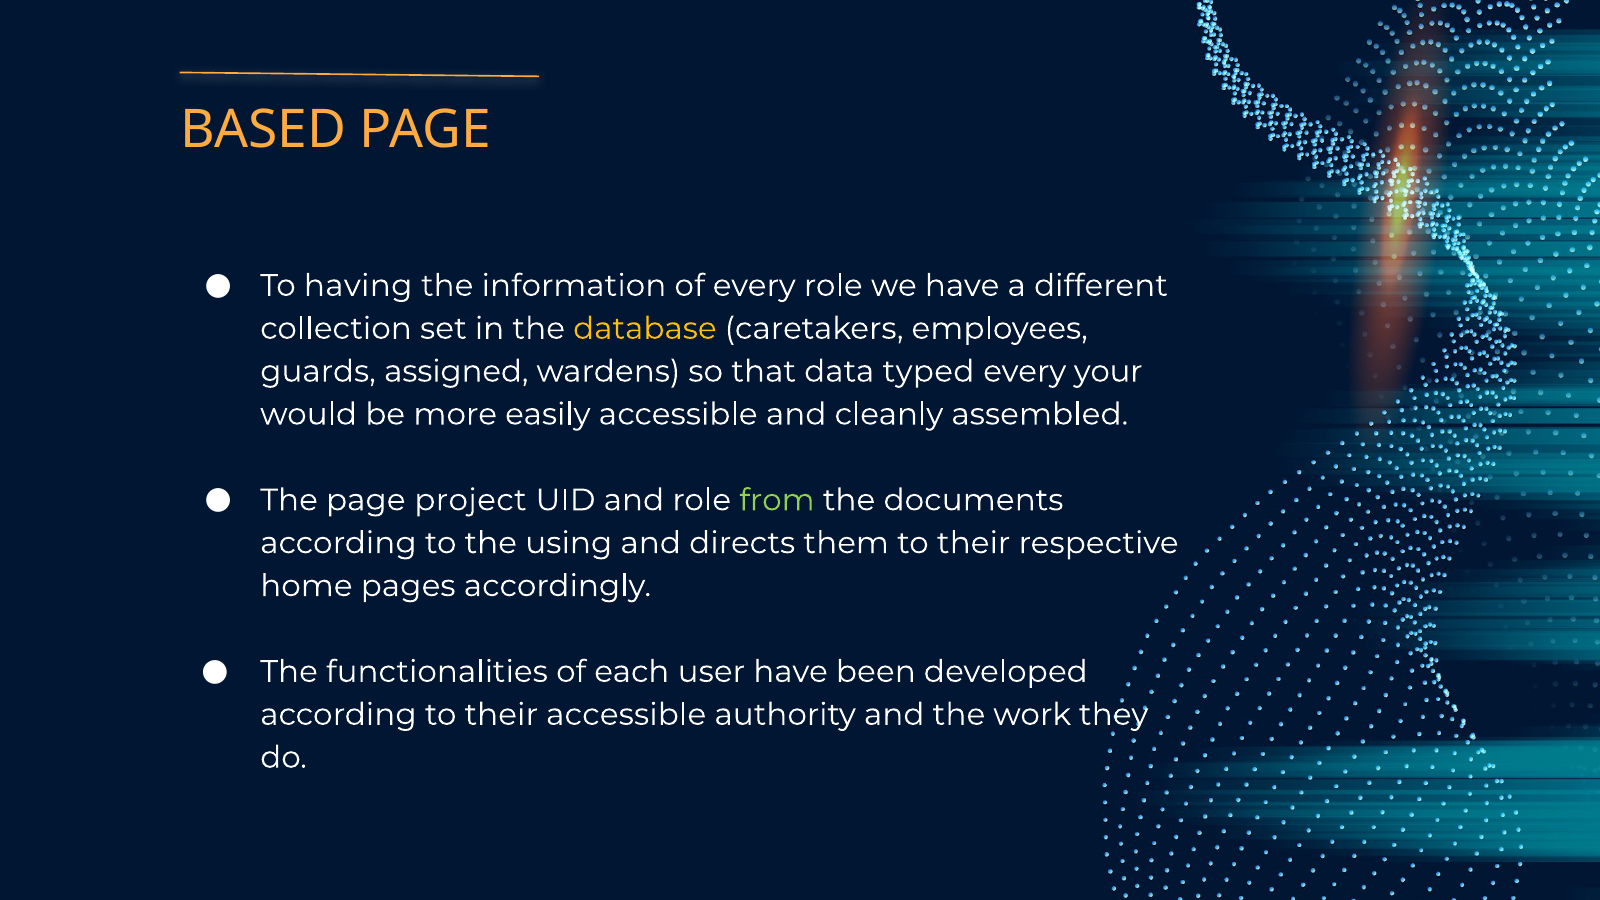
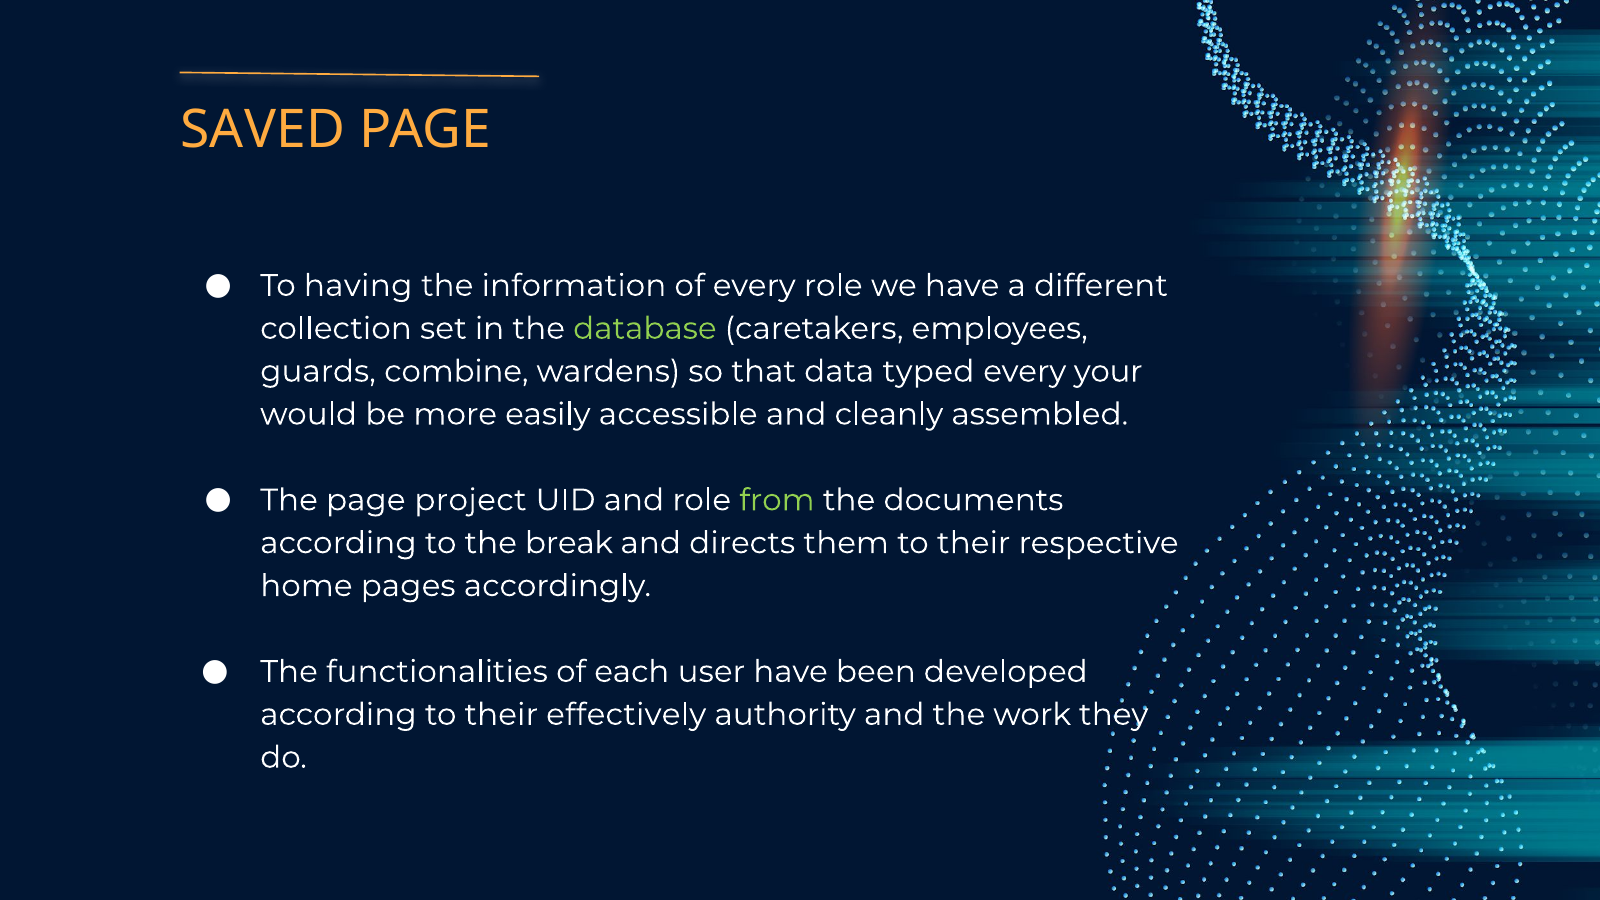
BASED: BASED -> SAVED (263, 130)
database colour: yellow -> light green (645, 329)
assigned: assigned -> combine (456, 371)
using: using -> break (569, 543)
their accessible: accessible -> effectively (626, 715)
